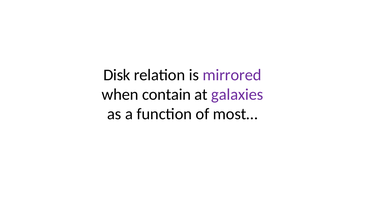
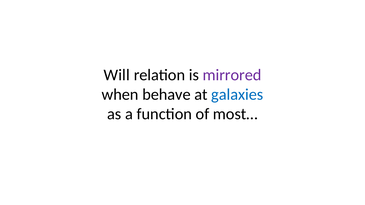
Disk: Disk -> Will (117, 75)
contain: contain -> behave (166, 95)
galaxies colour: purple -> blue (237, 95)
